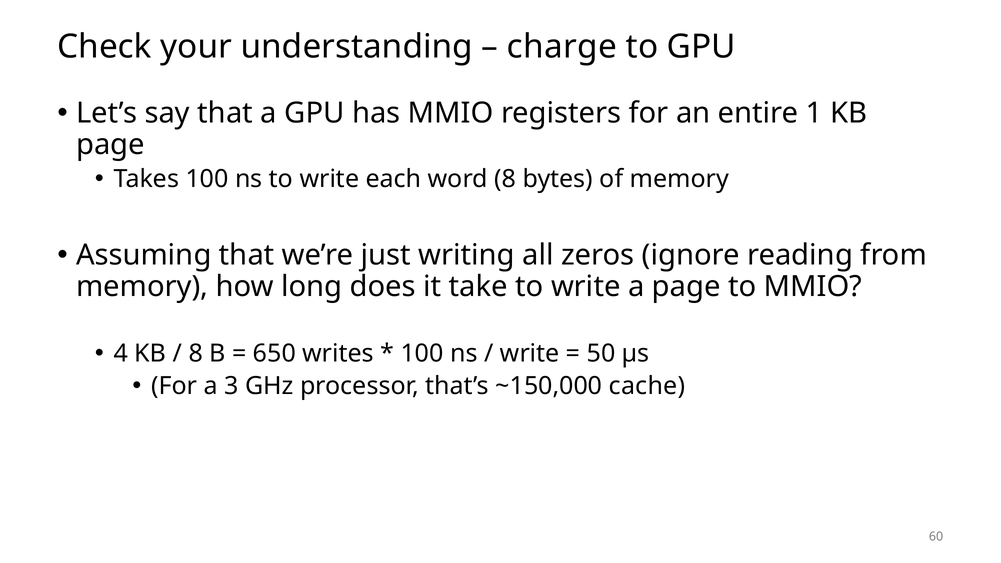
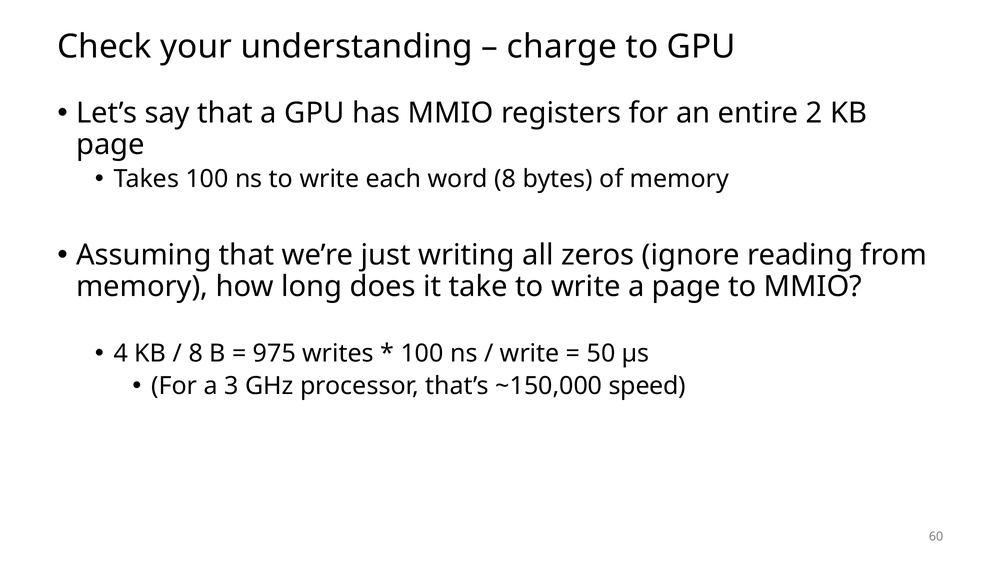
1: 1 -> 2 (814, 113)
650: 650 -> 975 (274, 354)
cache: cache -> speed (647, 386)
